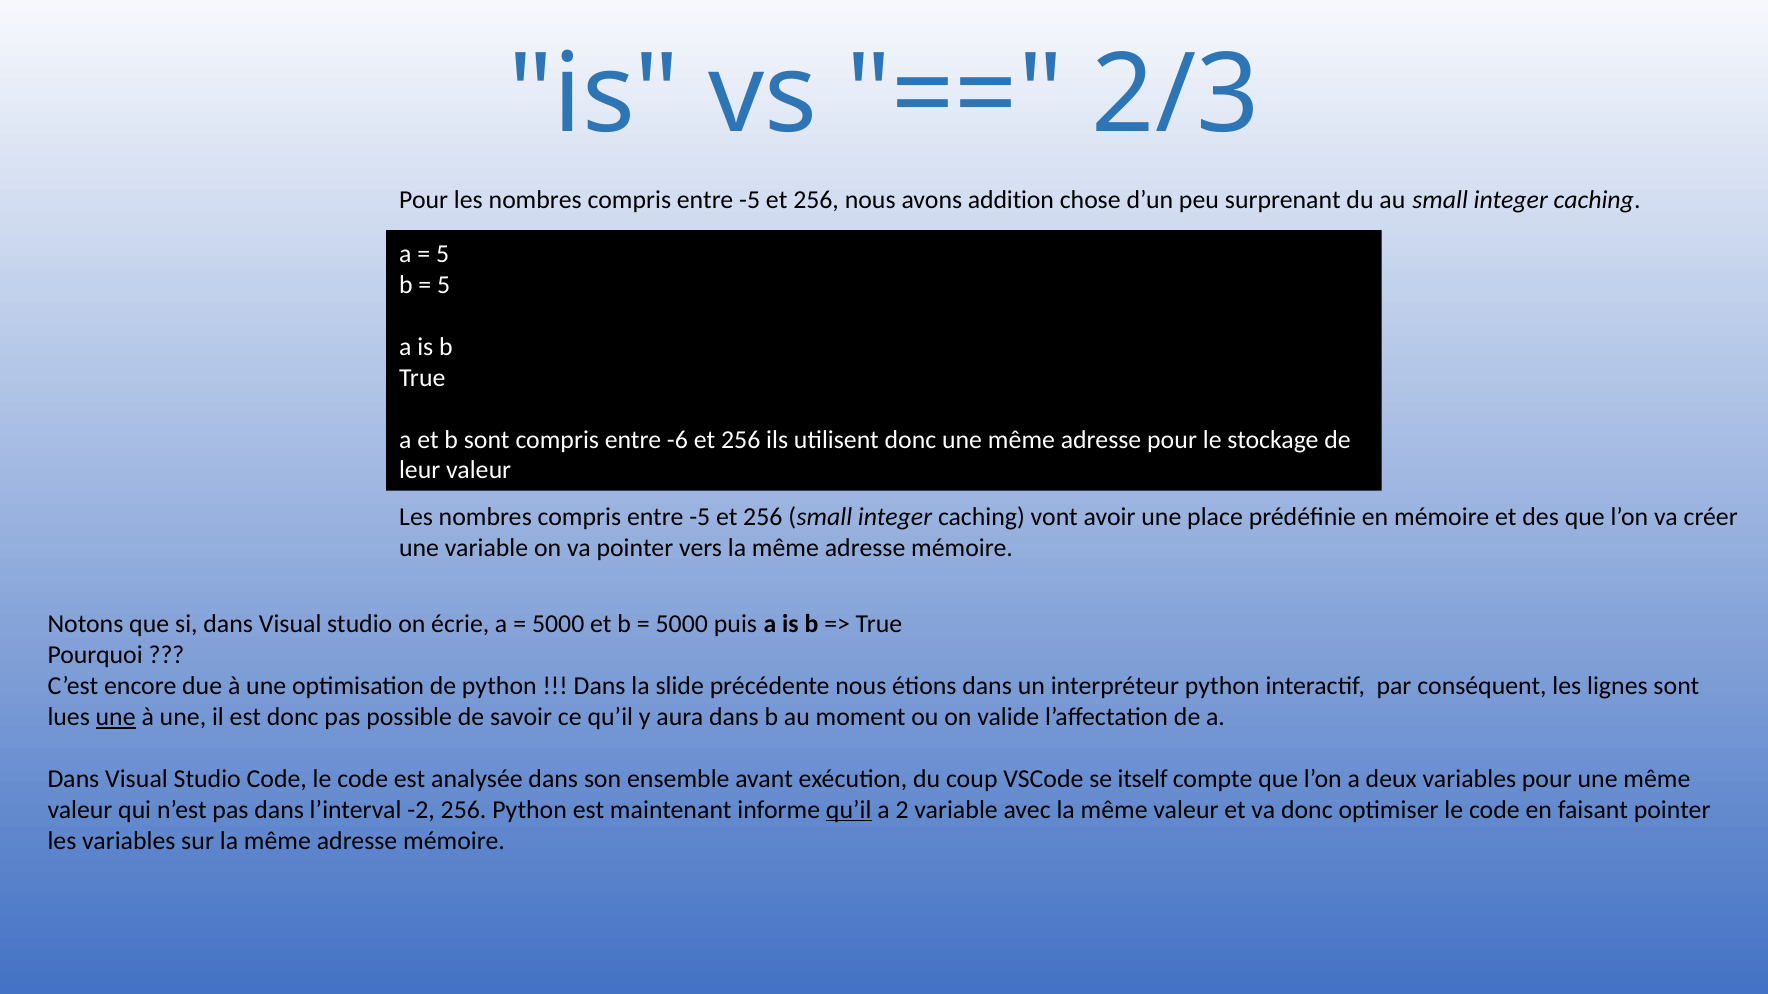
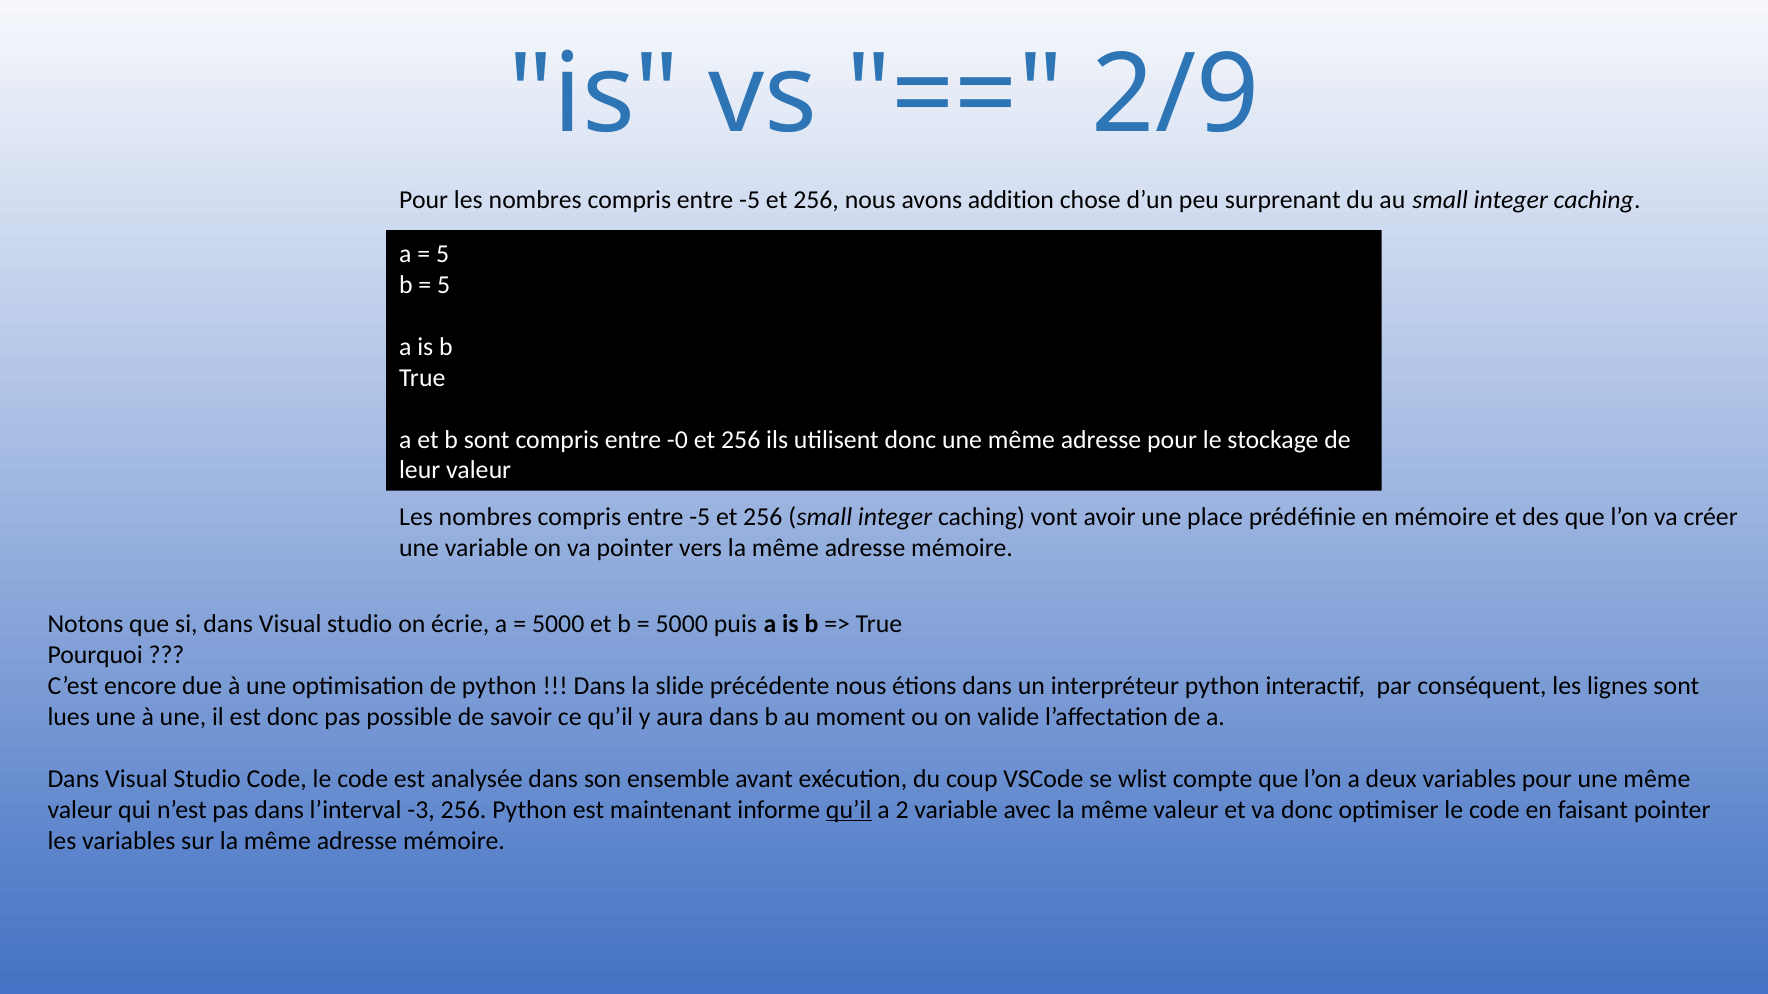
2/3: 2/3 -> 2/9 (1176, 95)
-6: -6 -> -0 (677, 440)
une underline: present -> none (116, 717)
itself: itself -> wlist (1143, 779)
-2: -2 -> -3 (421, 810)
